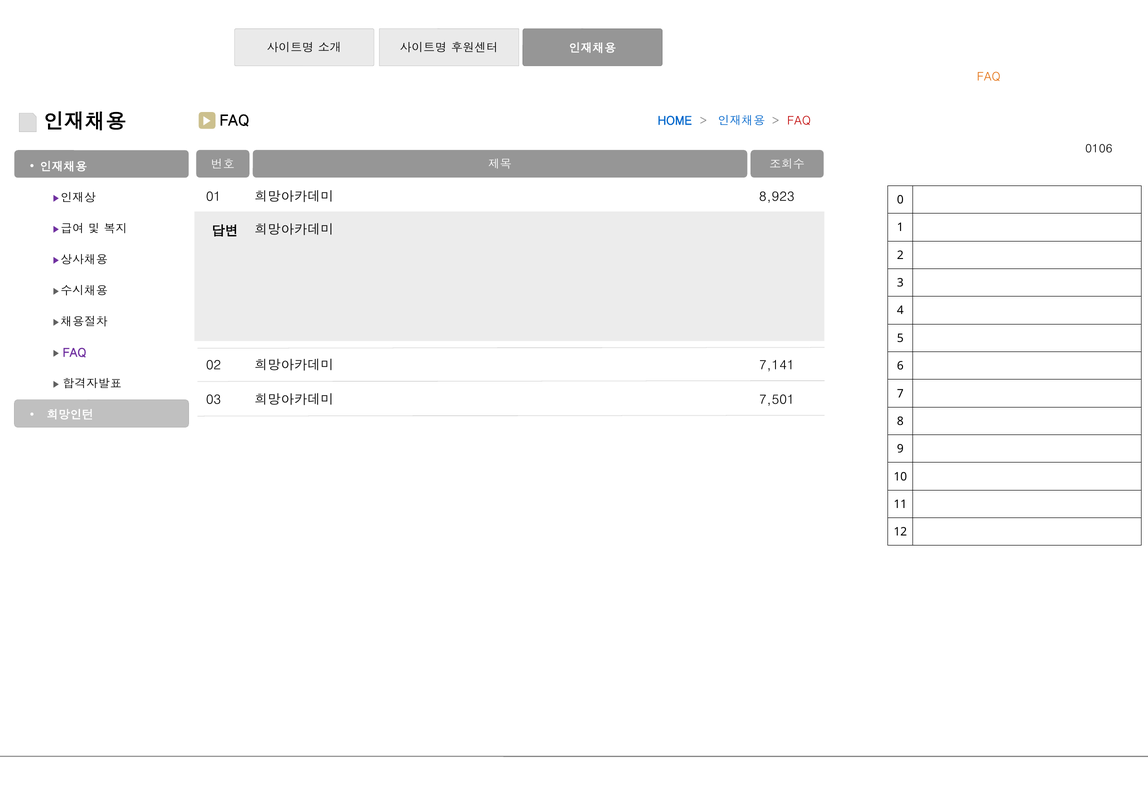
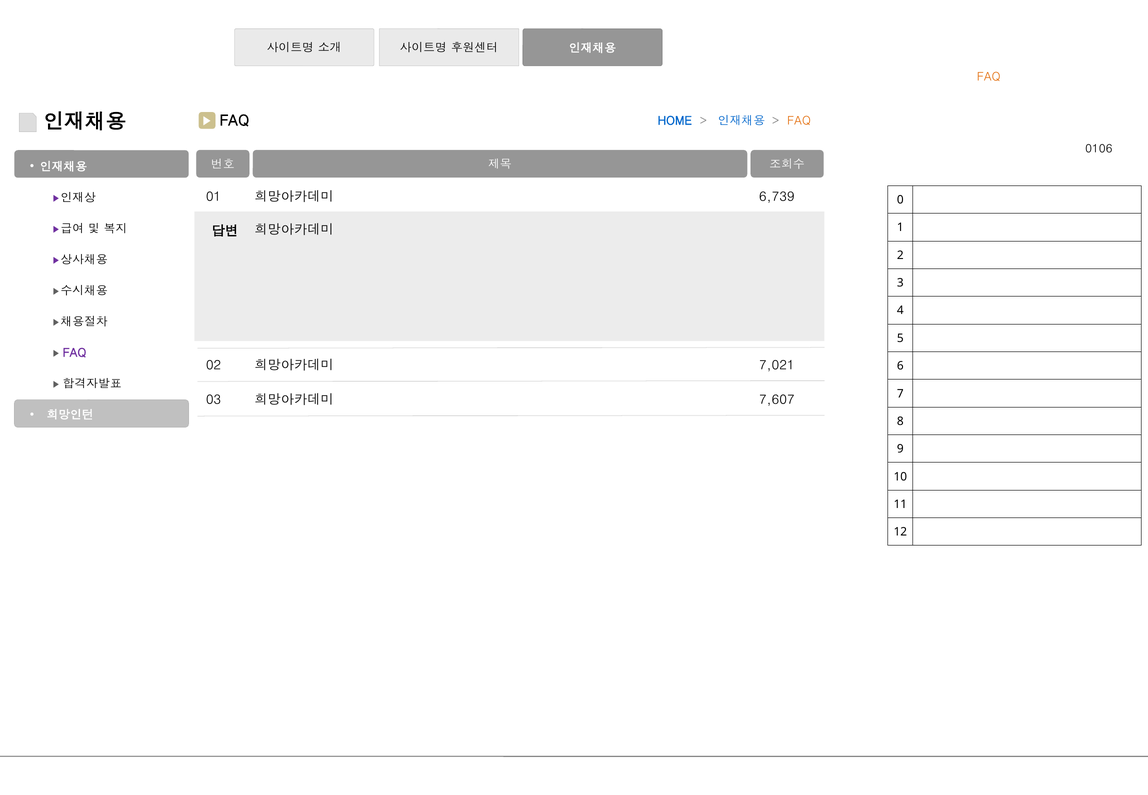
FAQ colour: red -> orange (799, 121)
8,923: 8,923 -> 6,739 (777, 197)
7,141: 7,141 -> 7,021 (777, 365)
7,501: 7,501 -> 7,607 (777, 400)
